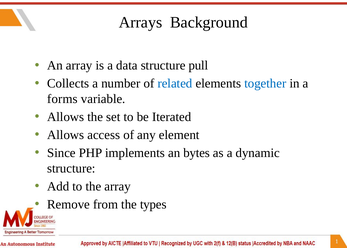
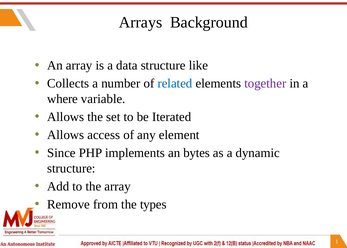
pull: pull -> like (198, 65)
together colour: blue -> purple (265, 83)
forms: forms -> where (63, 99)
